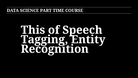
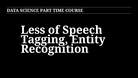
This: This -> Less (33, 30)
